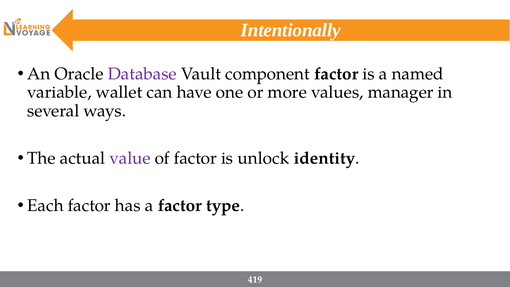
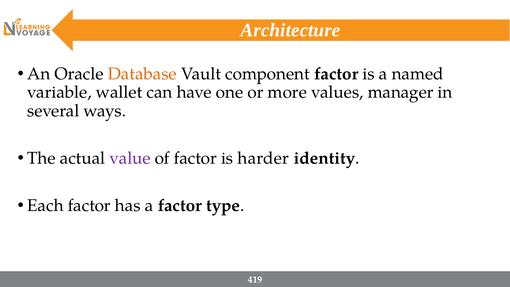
Intentionally: Intentionally -> Architecture (291, 30)
Database colour: purple -> orange (142, 74)
unlock: unlock -> harder (263, 158)
